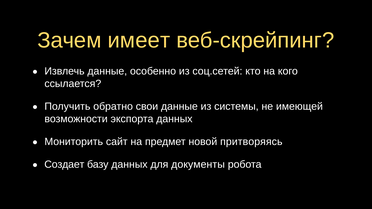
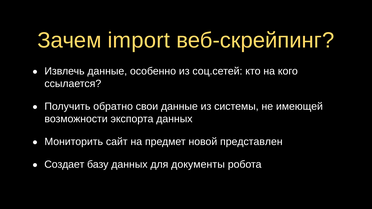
имеет: имеет -> import (139, 40)
притворяясь: притворяясь -> представлен (251, 142)
